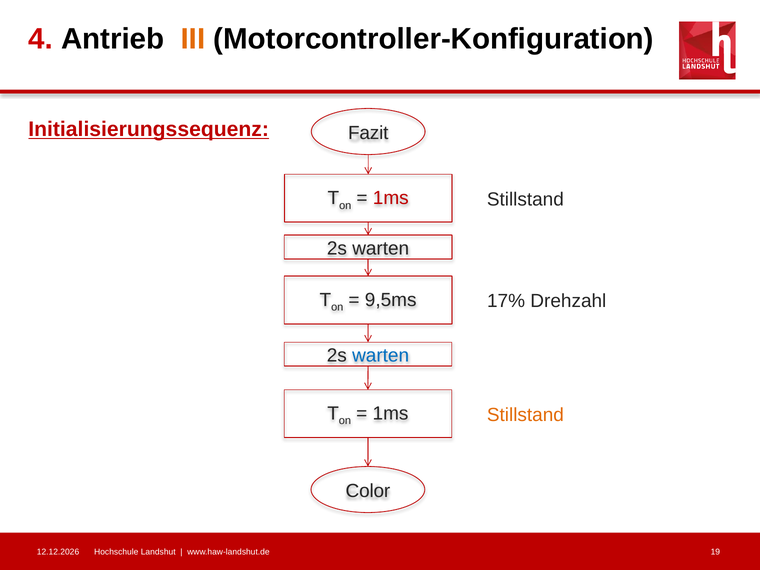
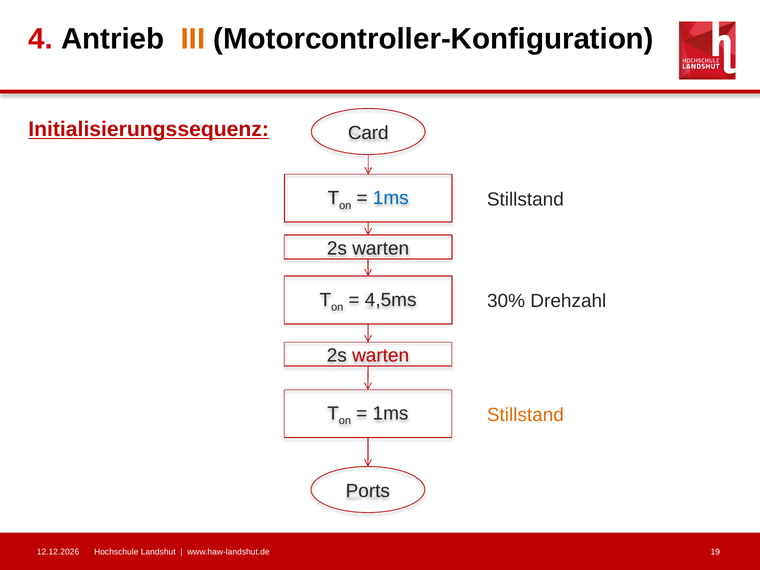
Fazit: Fazit -> Card (368, 133)
1ms colour: red -> blue (391, 198)
9,5ms: 9,5ms -> 4,5ms (391, 300)
17%: 17% -> 30% (506, 301)
warten colour: blue -> red (381, 355)
Color: Color -> Ports (368, 491)
